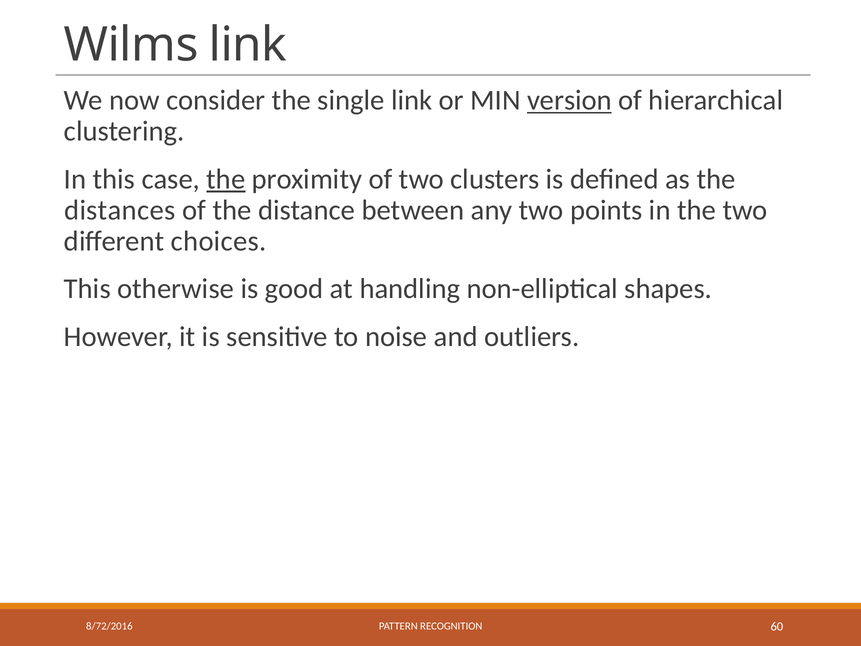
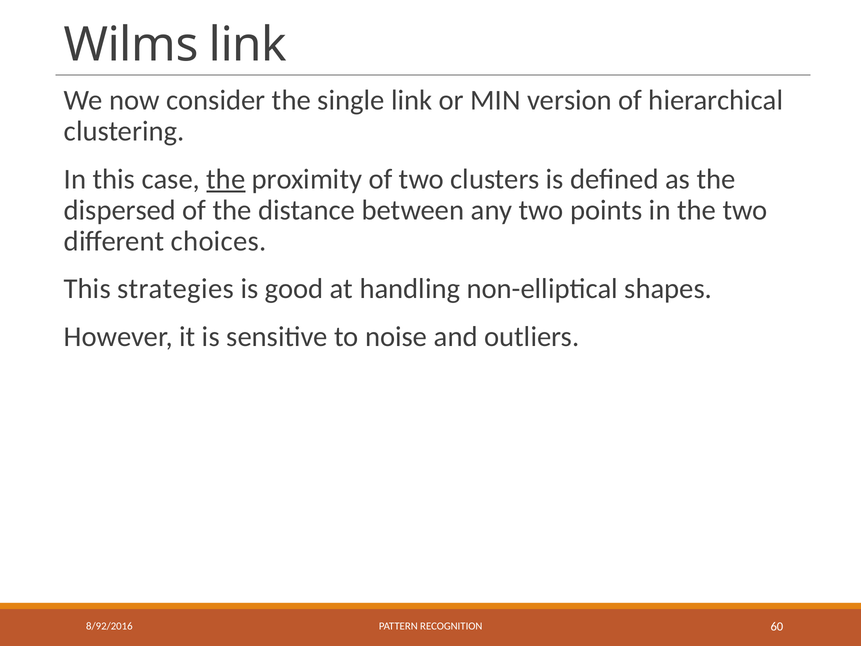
version underline: present -> none (569, 100)
distances: distances -> dispersed (120, 210)
otherwise: otherwise -> strategies (176, 289)
8/72/2016: 8/72/2016 -> 8/92/2016 (109, 626)
